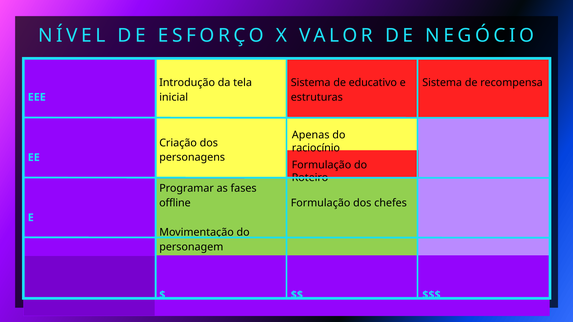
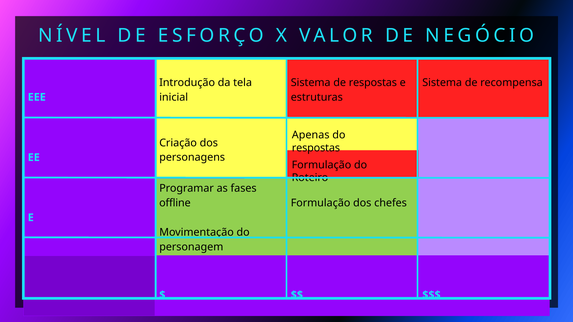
de educativo: educativo -> respostas (373, 83)
raciocínio: raciocínio -> respostas (316, 148)
